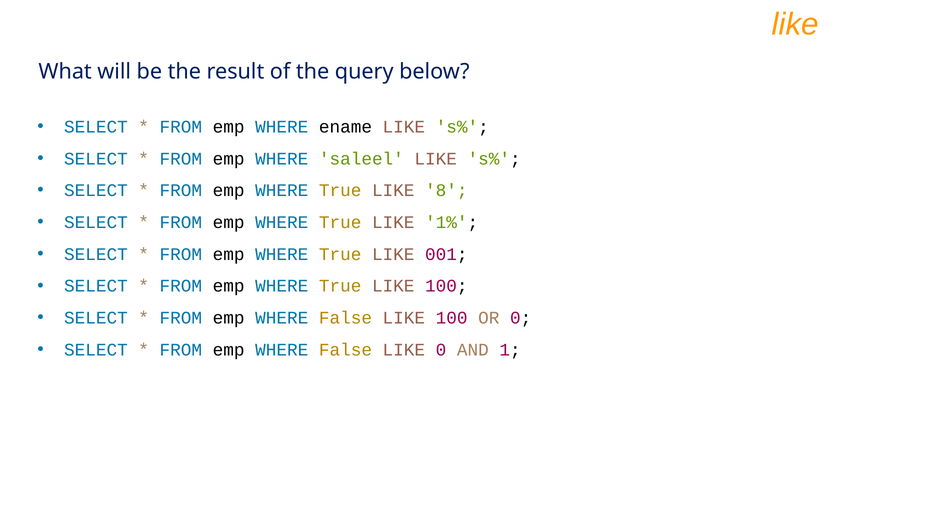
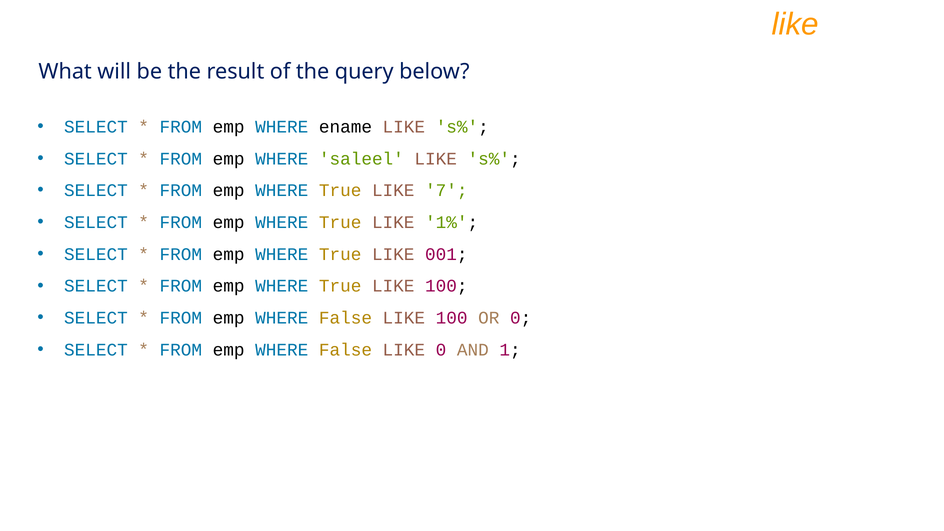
8: 8 -> 7 (446, 191)
